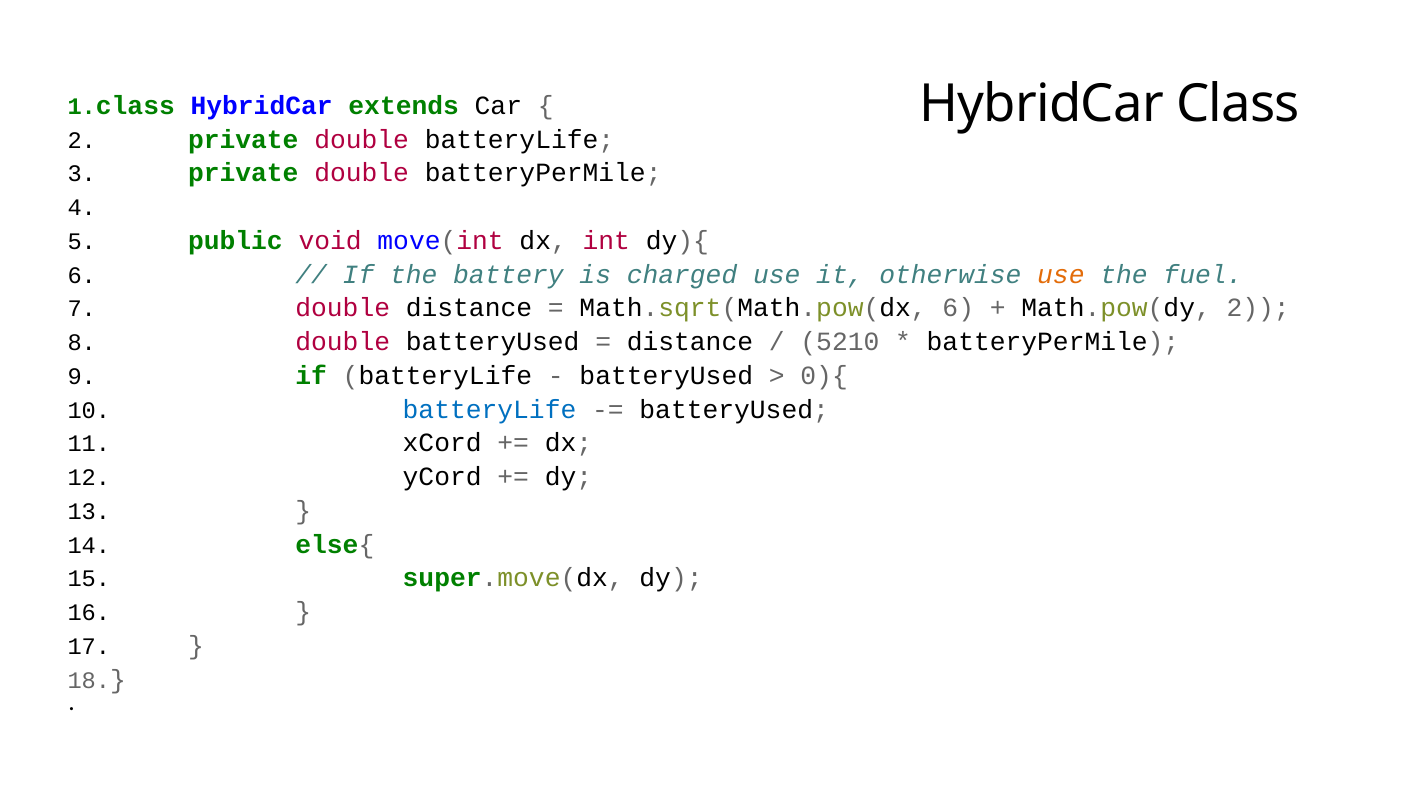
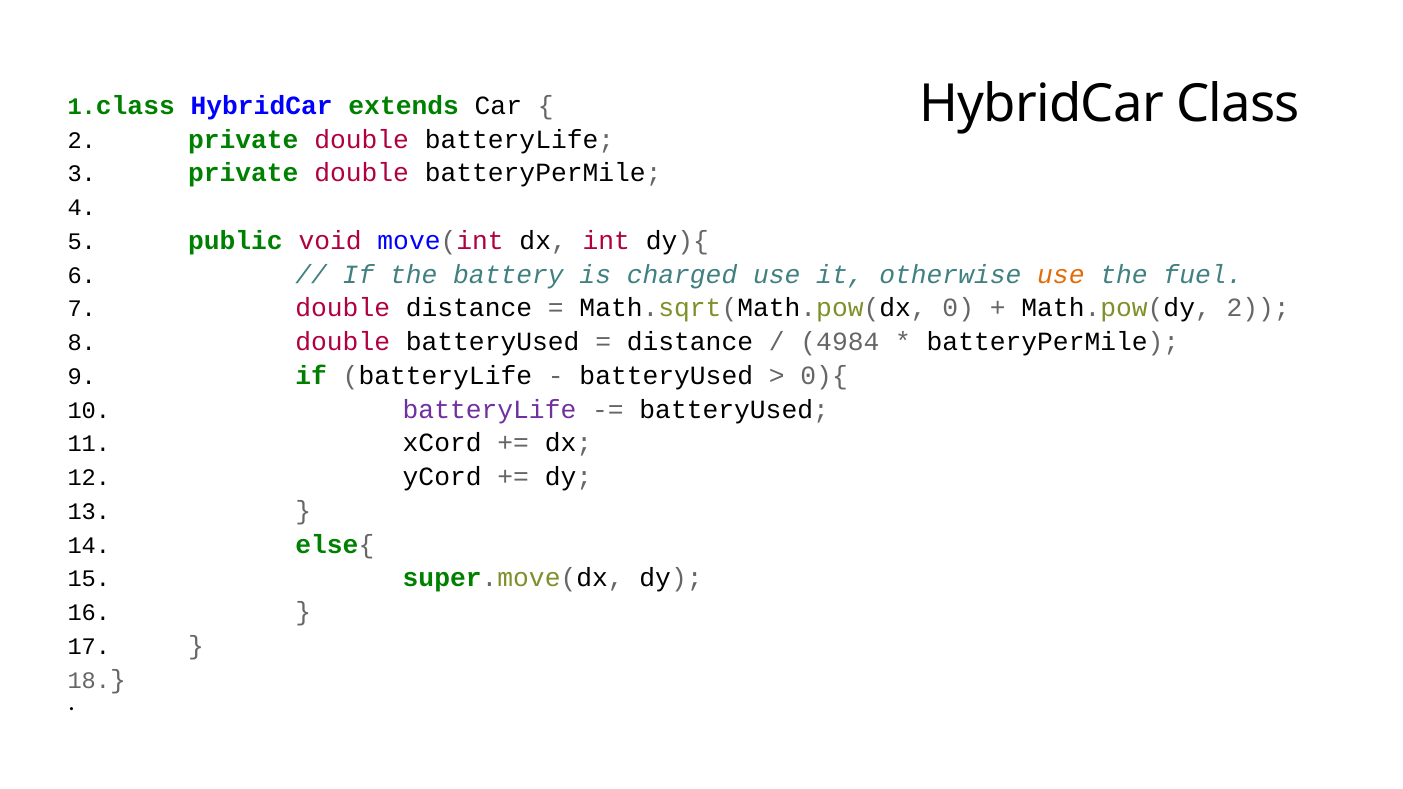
Math.sqrt(Math.pow(dx 6: 6 -> 0 (958, 308)
5210: 5210 -> 4984 (840, 342)
batteryLife colour: blue -> purple (490, 410)
